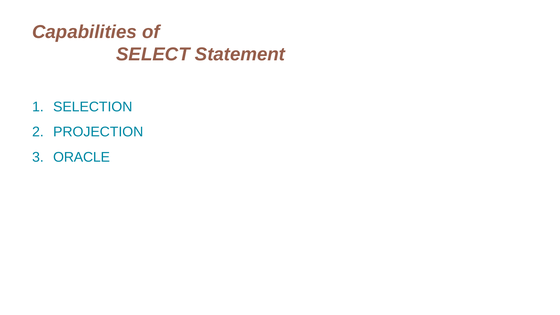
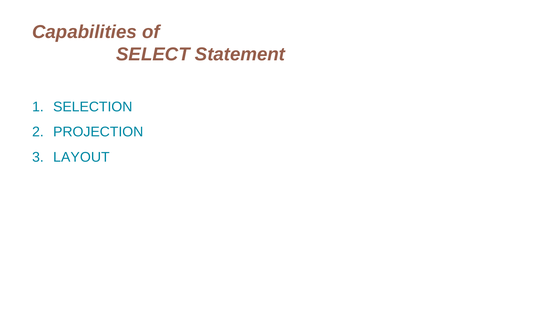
ORACLE: ORACLE -> LAYOUT (81, 157)
